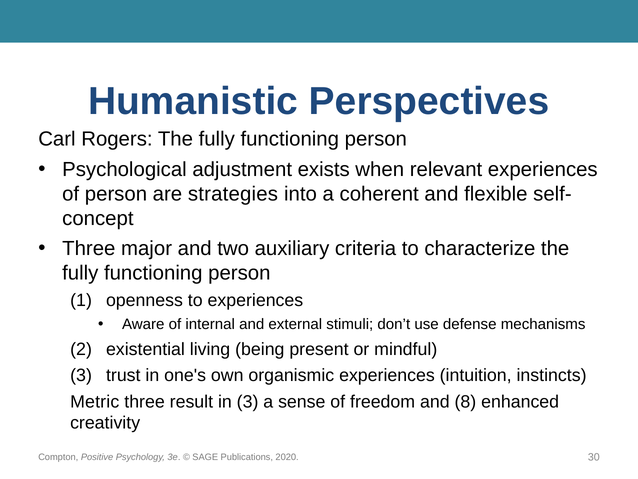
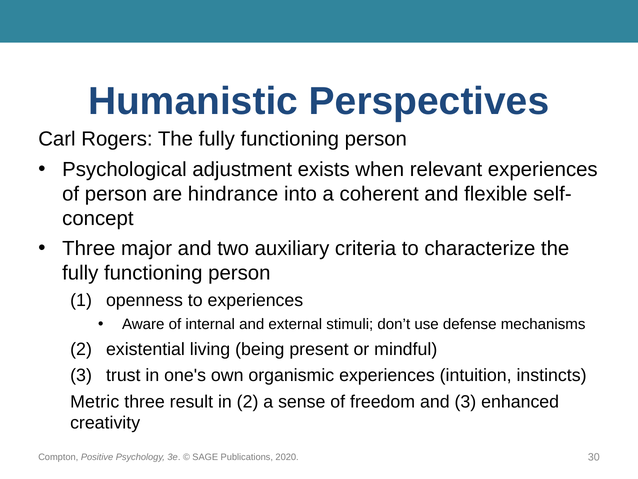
strategies: strategies -> hindrance (233, 194)
in 3: 3 -> 2 (248, 401)
and 8: 8 -> 3 (465, 401)
